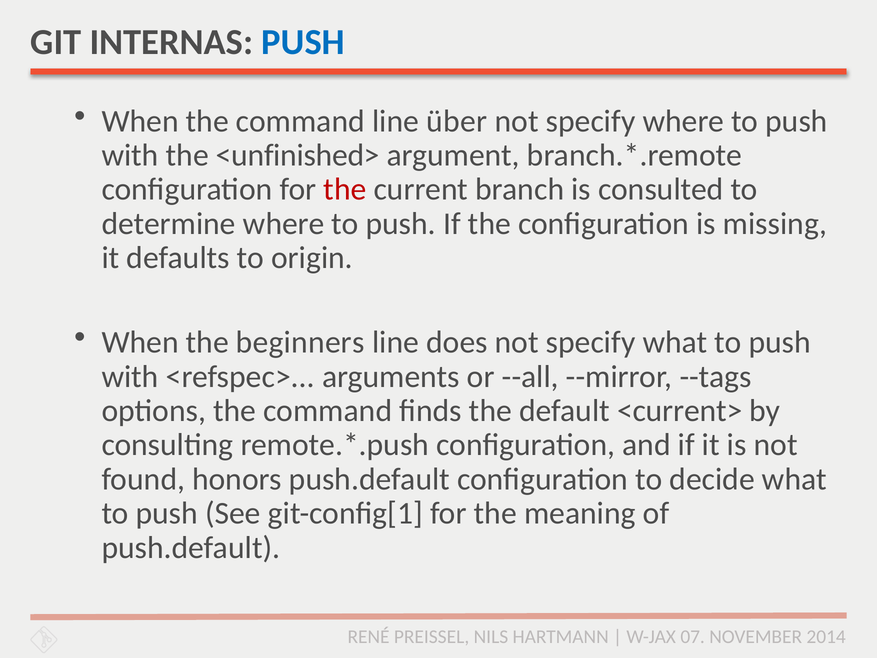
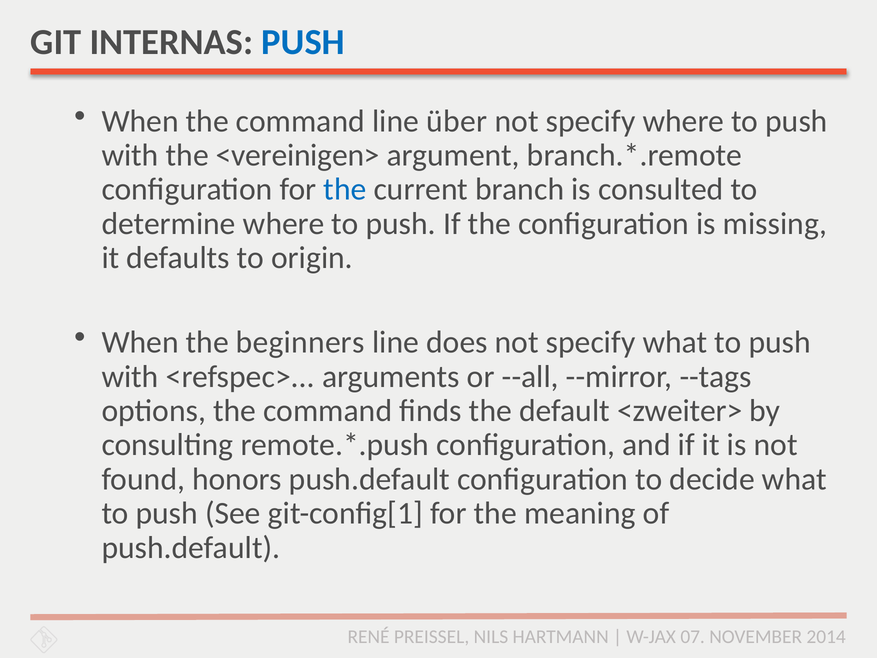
<unfinished>: <unfinished> -> <vereinigen> (298, 155)
the colour: red -> blue (345, 189)
<current>: <current> -> <zweiter> (680, 411)
